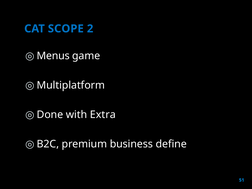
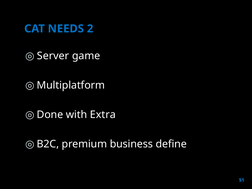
SCOPE: SCOPE -> NEEDS (66, 29)
Menus: Menus -> Server (53, 56)
